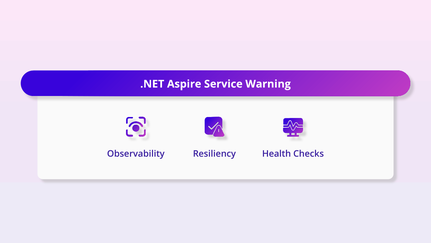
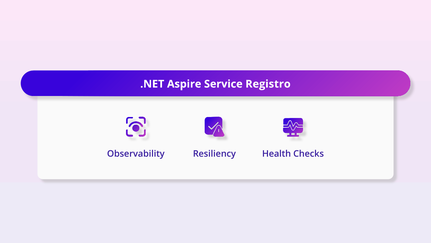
Warning: Warning -> Registro (268, 84)
